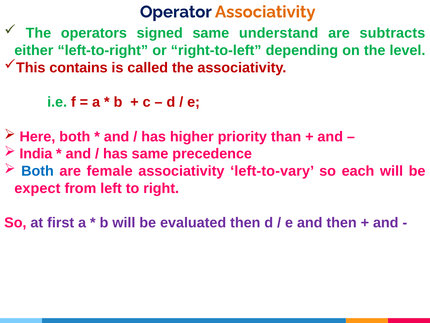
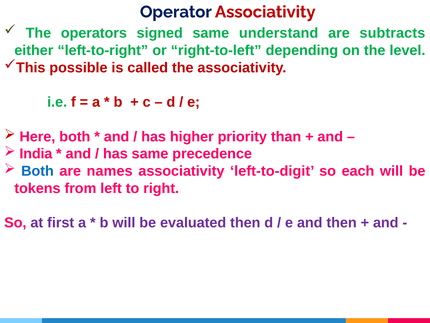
Associativity colour: orange -> red (265, 12)
contains: contains -> possible (78, 68)
female: female -> names (110, 171)
left-to-vary: left-to-vary -> left-to-digit (272, 171)
expect: expect -> tokens (37, 188)
